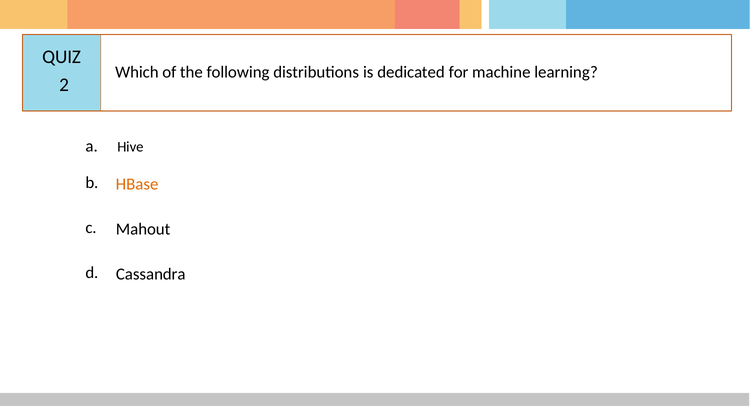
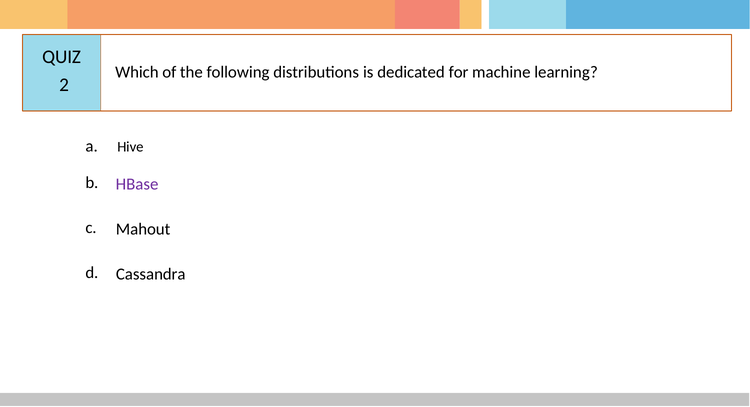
HBase colour: orange -> purple (137, 184)
